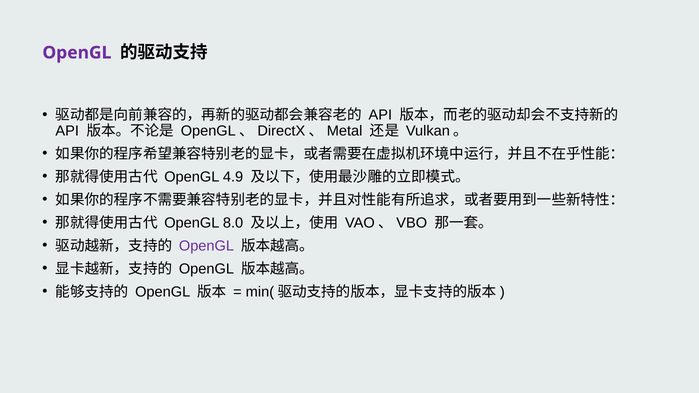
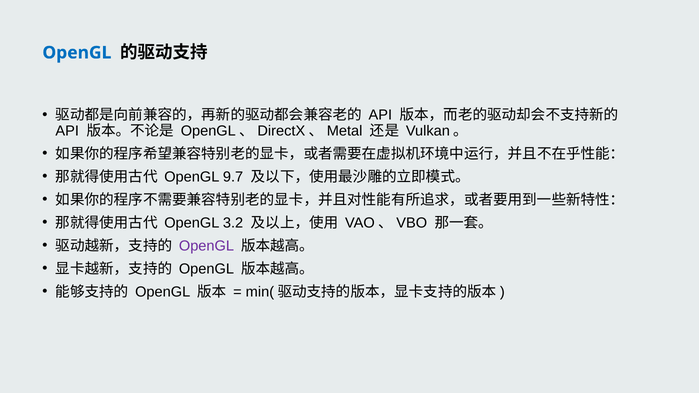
OpenGL colour: purple -> blue (77, 53)
4.9: 4.9 -> 9.7 (233, 177)
8.0: 8.0 -> 3.2 (233, 223)
